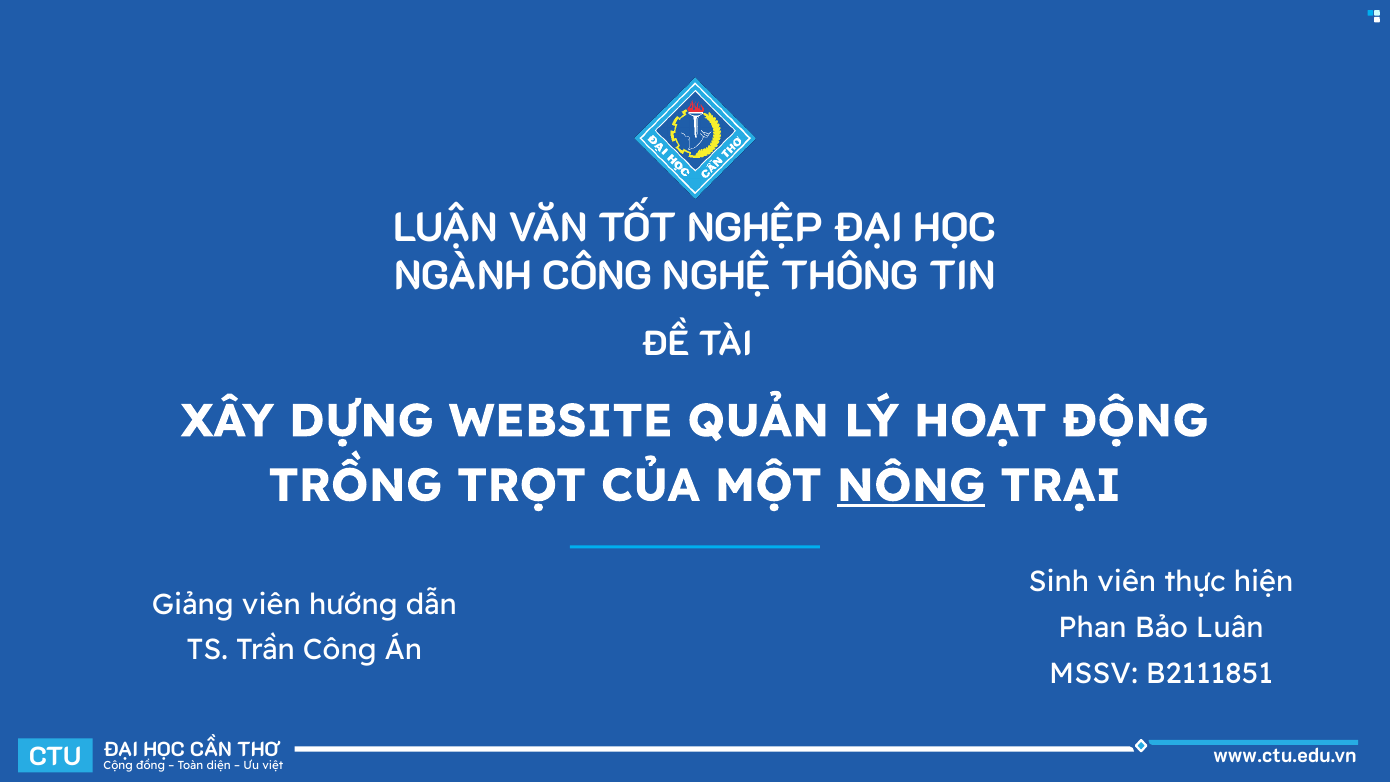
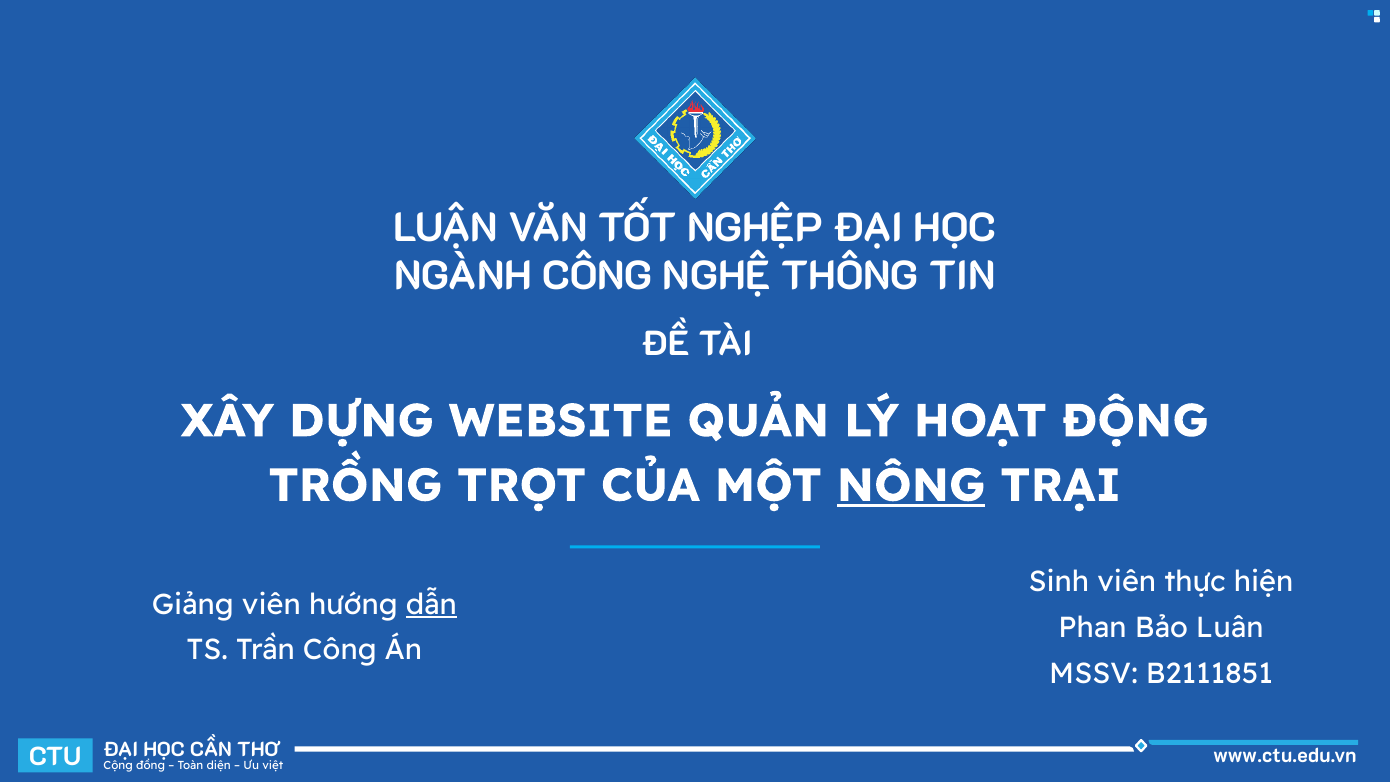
dẫn underline: none -> present (431, 605)
